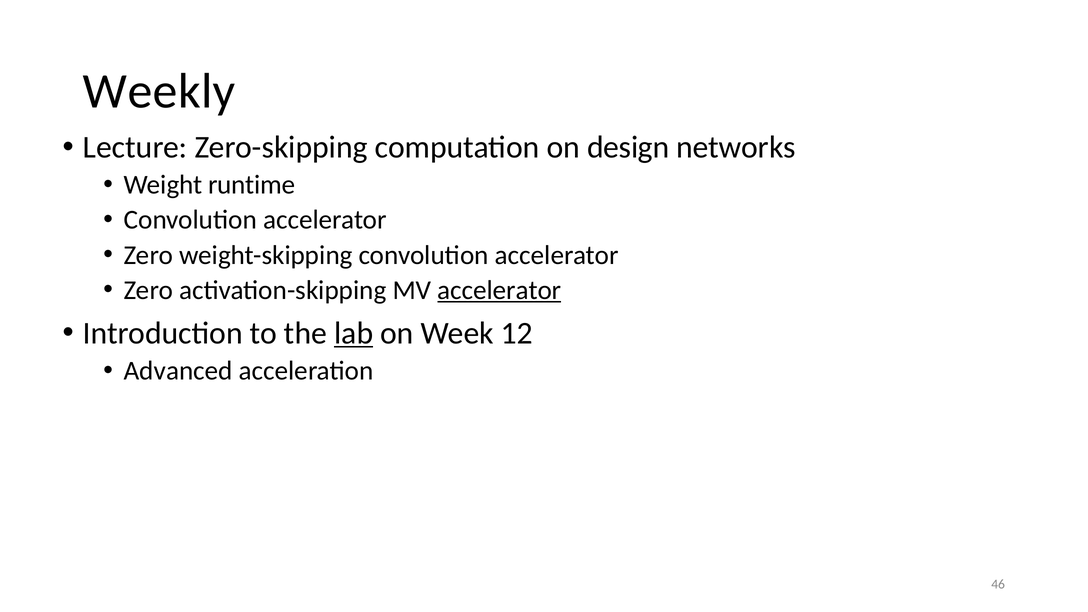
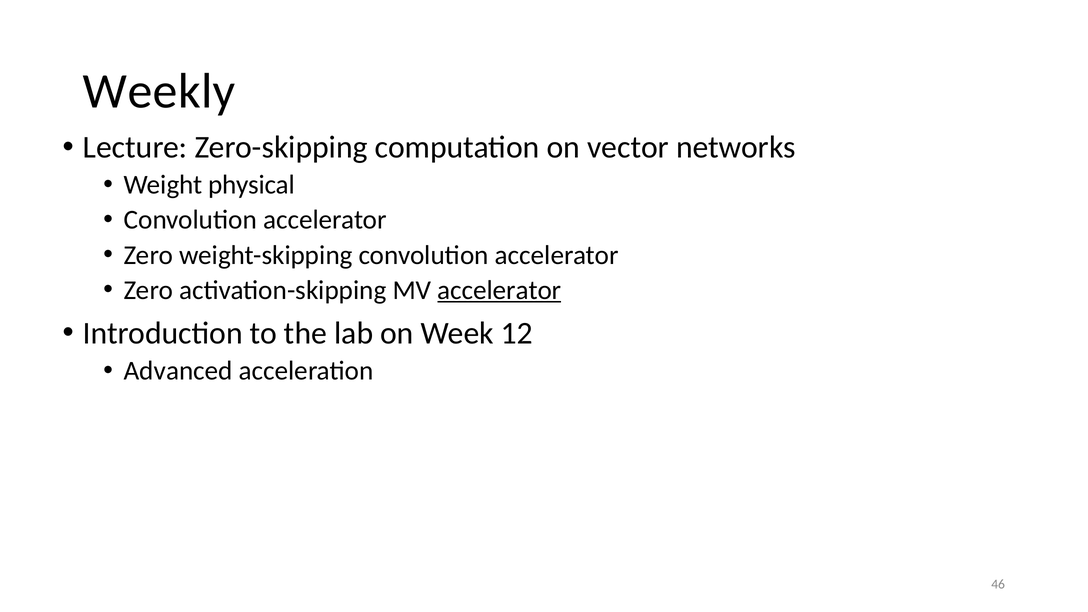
design: design -> vector (628, 147)
runtime: runtime -> physical (252, 185)
lab underline: present -> none (354, 333)
